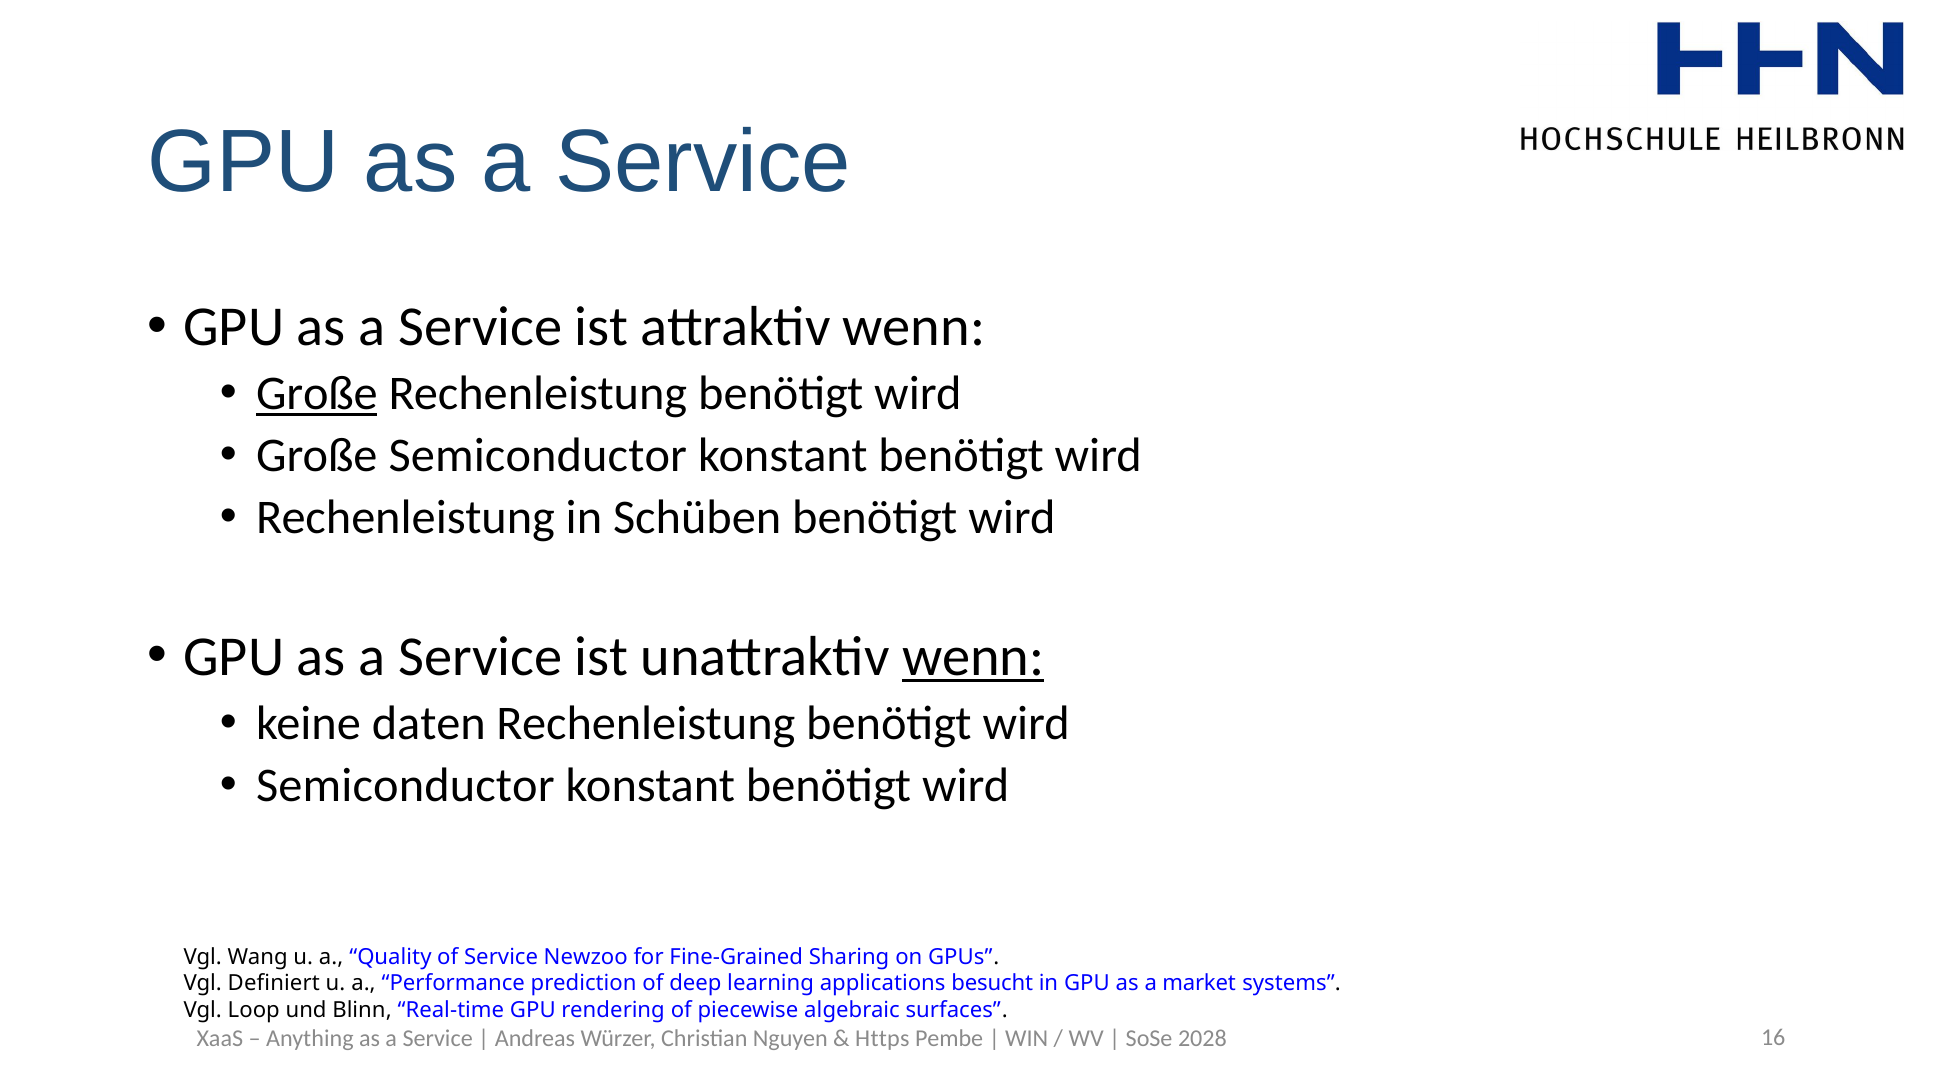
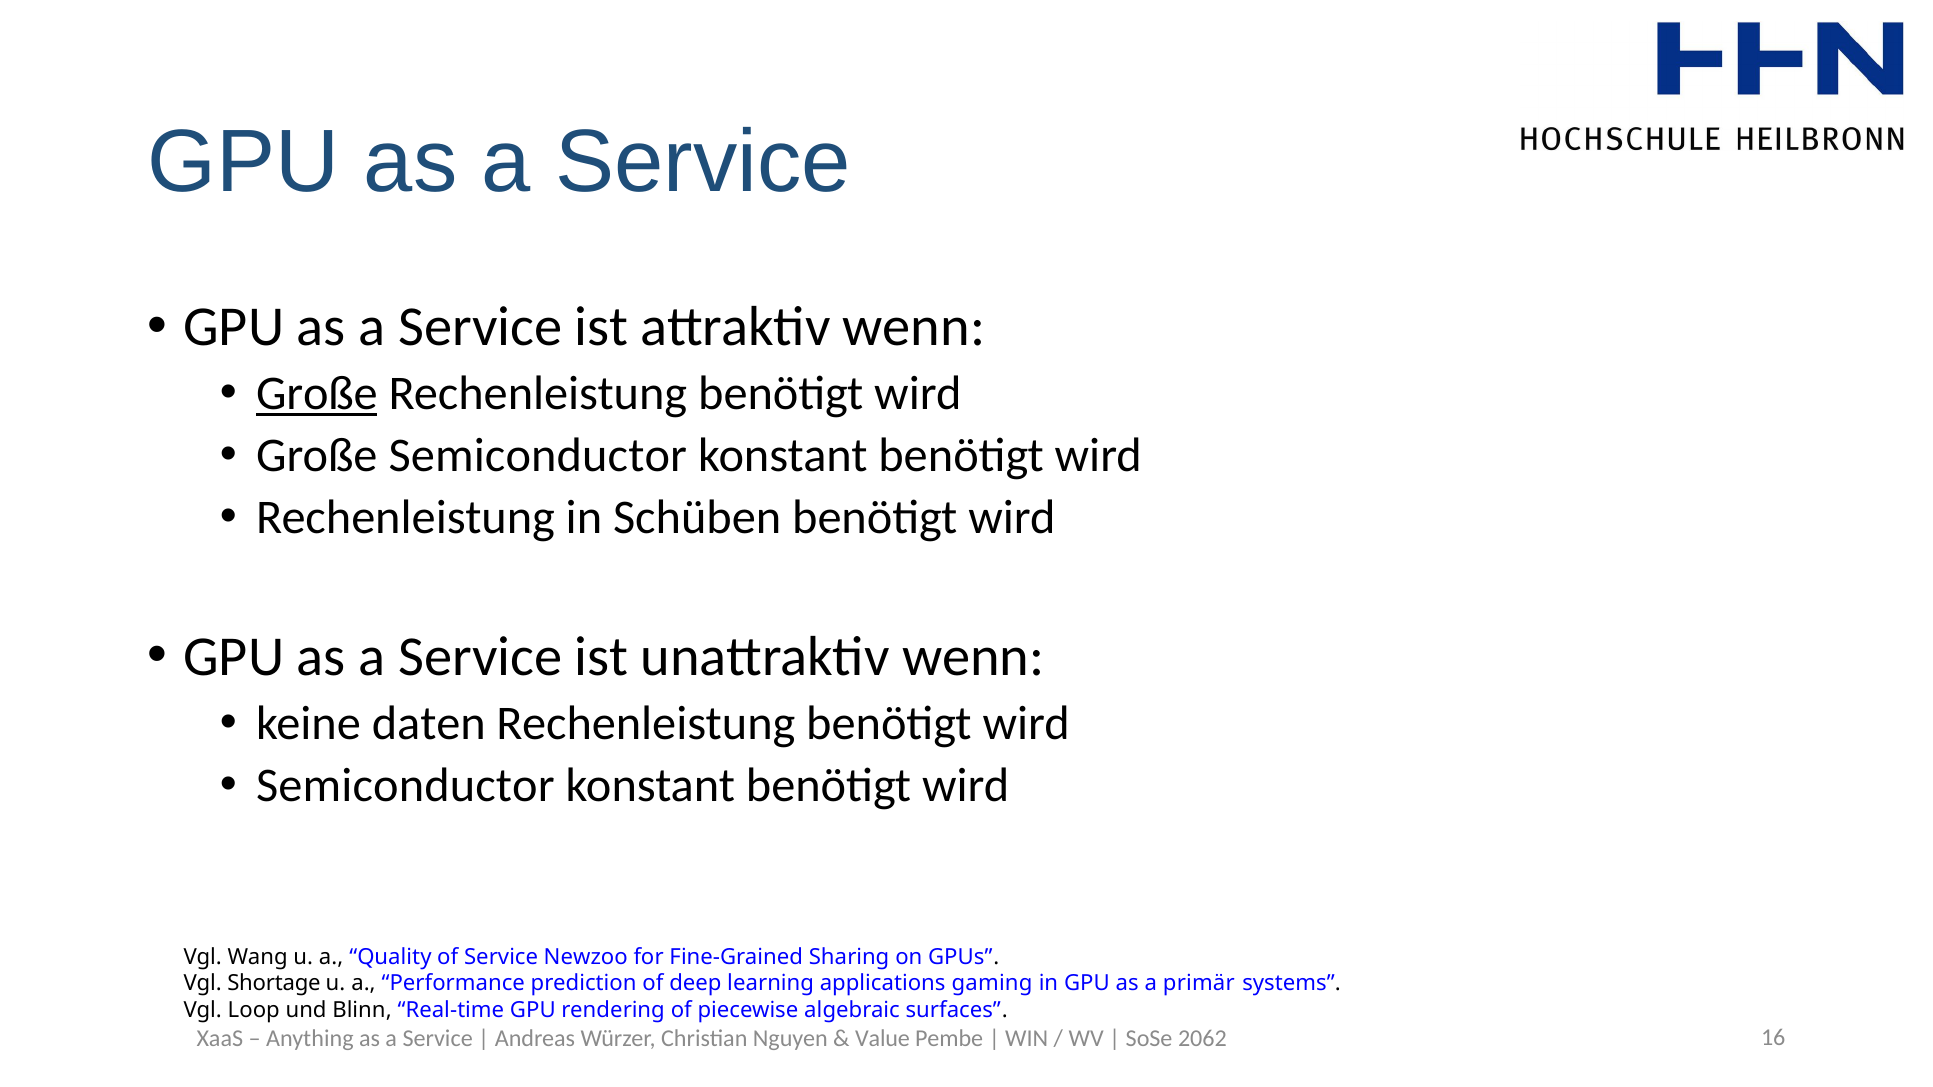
wenn underline: present -> none (973, 657)
Definiert: Definiert -> Shortage (274, 984)
besucht: besucht -> gaming (992, 984)
market: market -> primär (1199, 984)
Https: Https -> Value (883, 1038)
2028: 2028 -> 2062 (1202, 1038)
